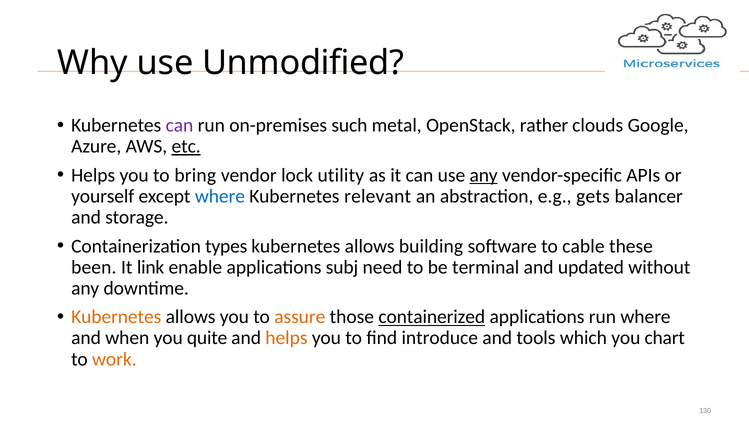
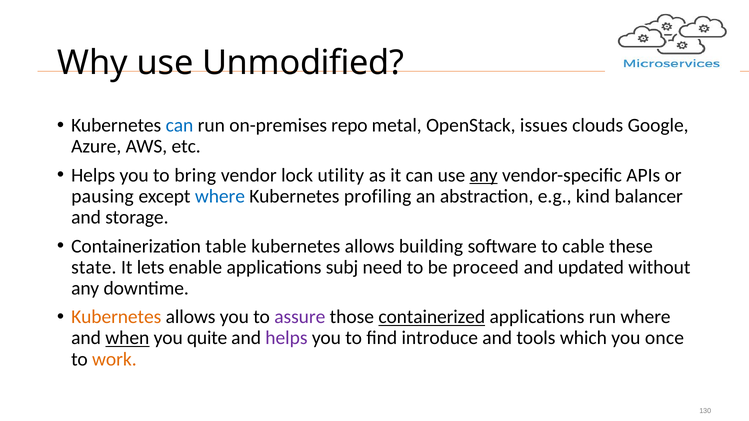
can colour: purple -> blue (179, 125)
such: such -> repo (349, 125)
rather: rather -> issues (544, 125)
etc underline: present -> none (186, 146)
yourself: yourself -> pausing (103, 196)
relevant: relevant -> profiling (378, 196)
gets: gets -> kind (593, 196)
types: types -> table (226, 246)
been: been -> state (94, 267)
link: link -> lets (151, 267)
terminal: terminal -> proceed (486, 267)
assure colour: orange -> purple (300, 317)
when underline: none -> present (127, 338)
helps colour: orange -> purple (286, 338)
chart: chart -> once (665, 338)
